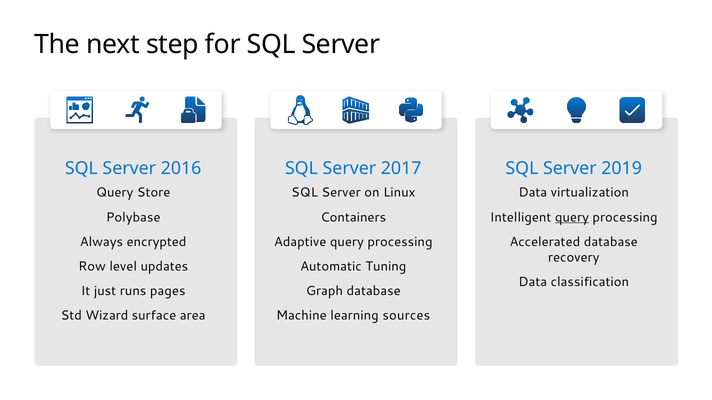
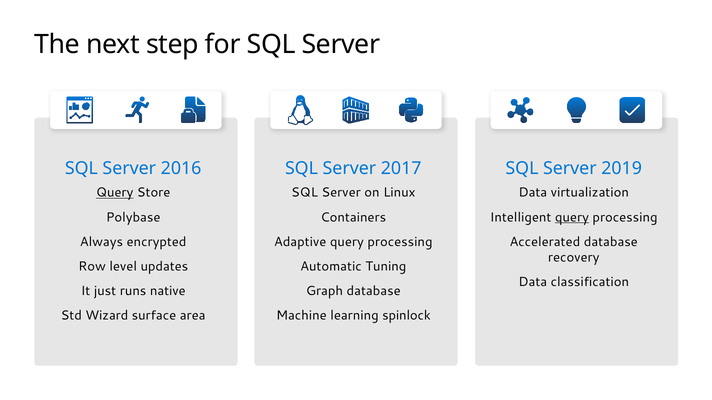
Query underline: none -> present (115, 193)
pages: pages -> native (168, 291)
sources: sources -> spinlock (406, 316)
